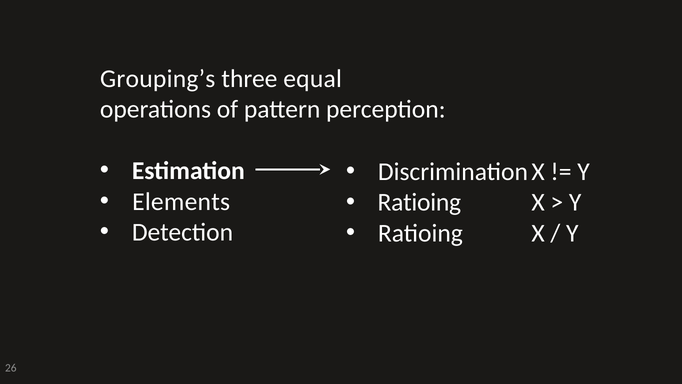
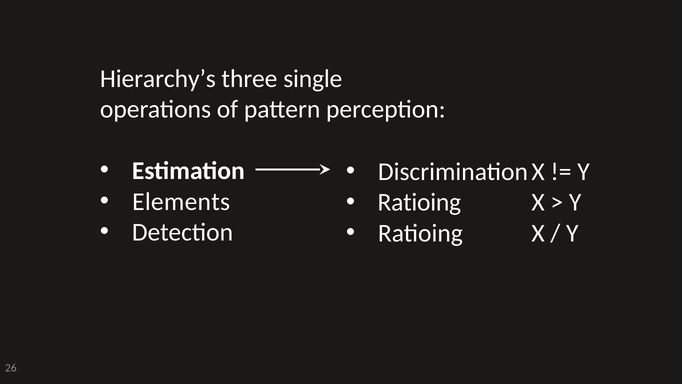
Grouping’s: Grouping’s -> Hierarchy’s (158, 79)
equal: equal -> single (313, 79)
